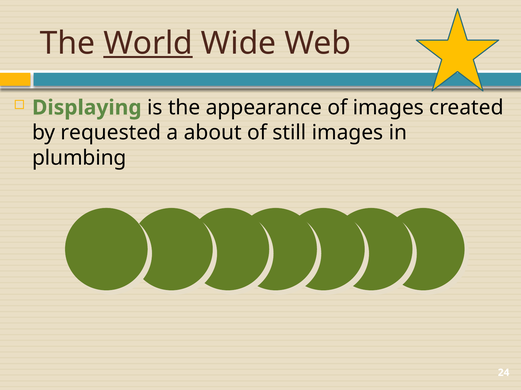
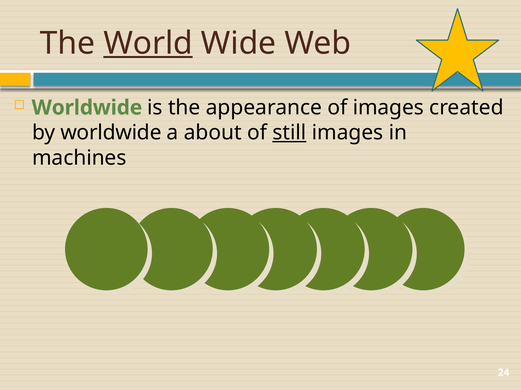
Displaying: Displaying -> Worldwide (87, 108)
by requested: requested -> worldwide (111, 133)
still underline: none -> present (289, 133)
plumbing: plumbing -> machines (79, 158)
